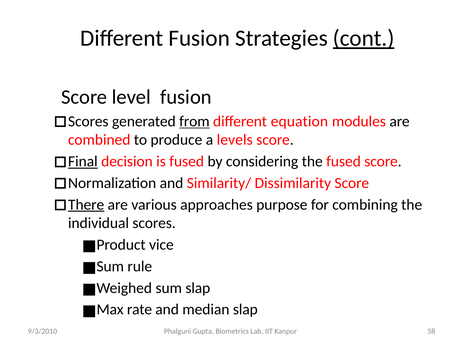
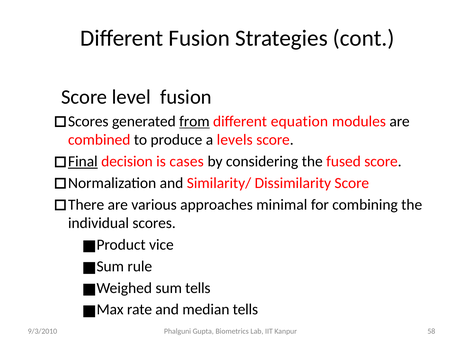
cont underline: present -> none (364, 38)
is fused: fused -> cases (187, 162)
There underline: present -> none (86, 205)
purpose: purpose -> minimal (282, 205)
sum slap: slap -> tells (198, 288)
median slap: slap -> tells (245, 310)
